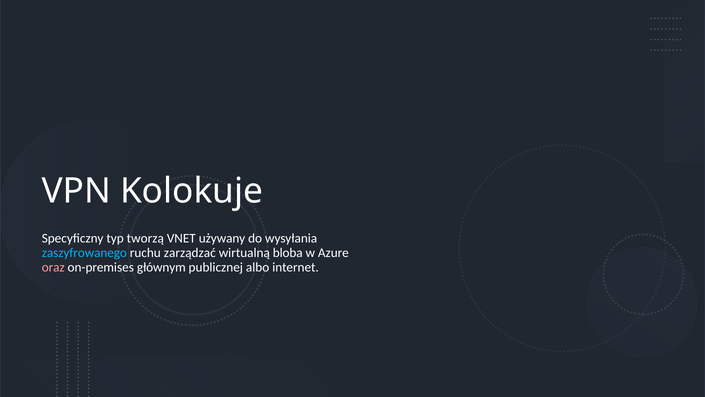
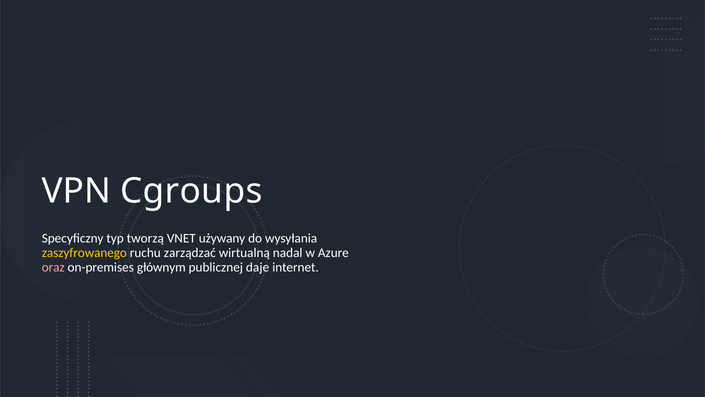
Kolokuje: Kolokuje -> Cgroups (191, 191)
zaszyfrowanego colour: light blue -> yellow (84, 253)
bloba: bloba -> nadal (288, 253)
albo: albo -> daje (258, 267)
